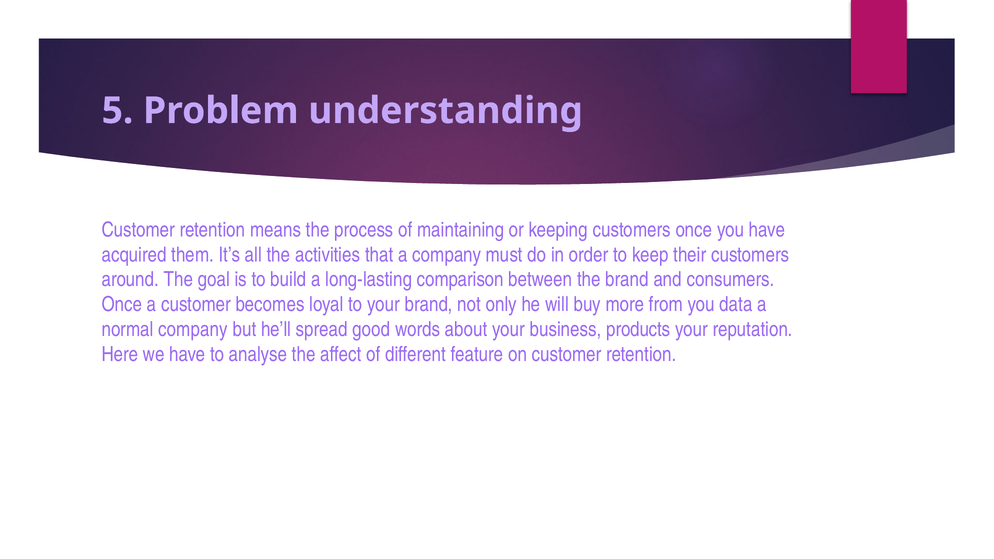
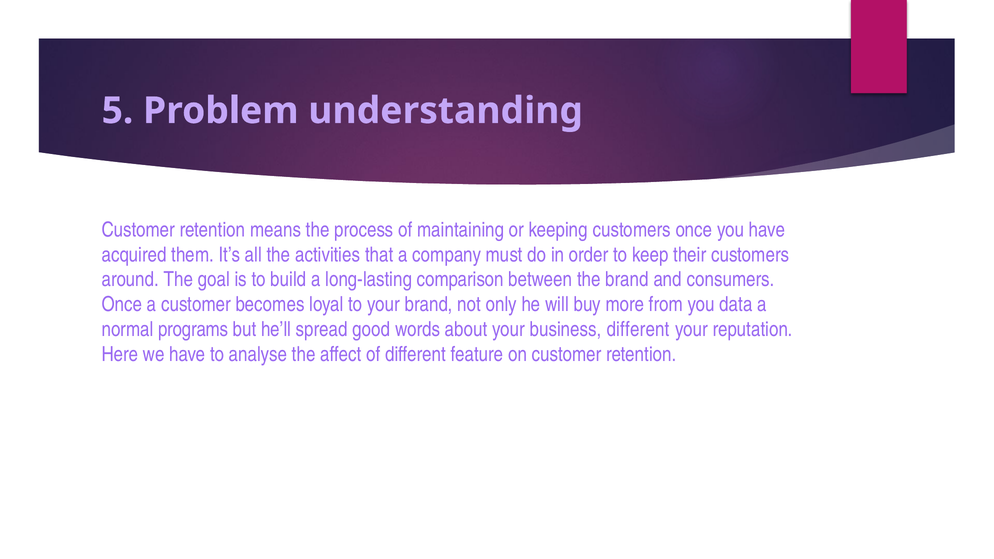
normal company: company -> programs (193, 329)
business products: products -> different (638, 329)
